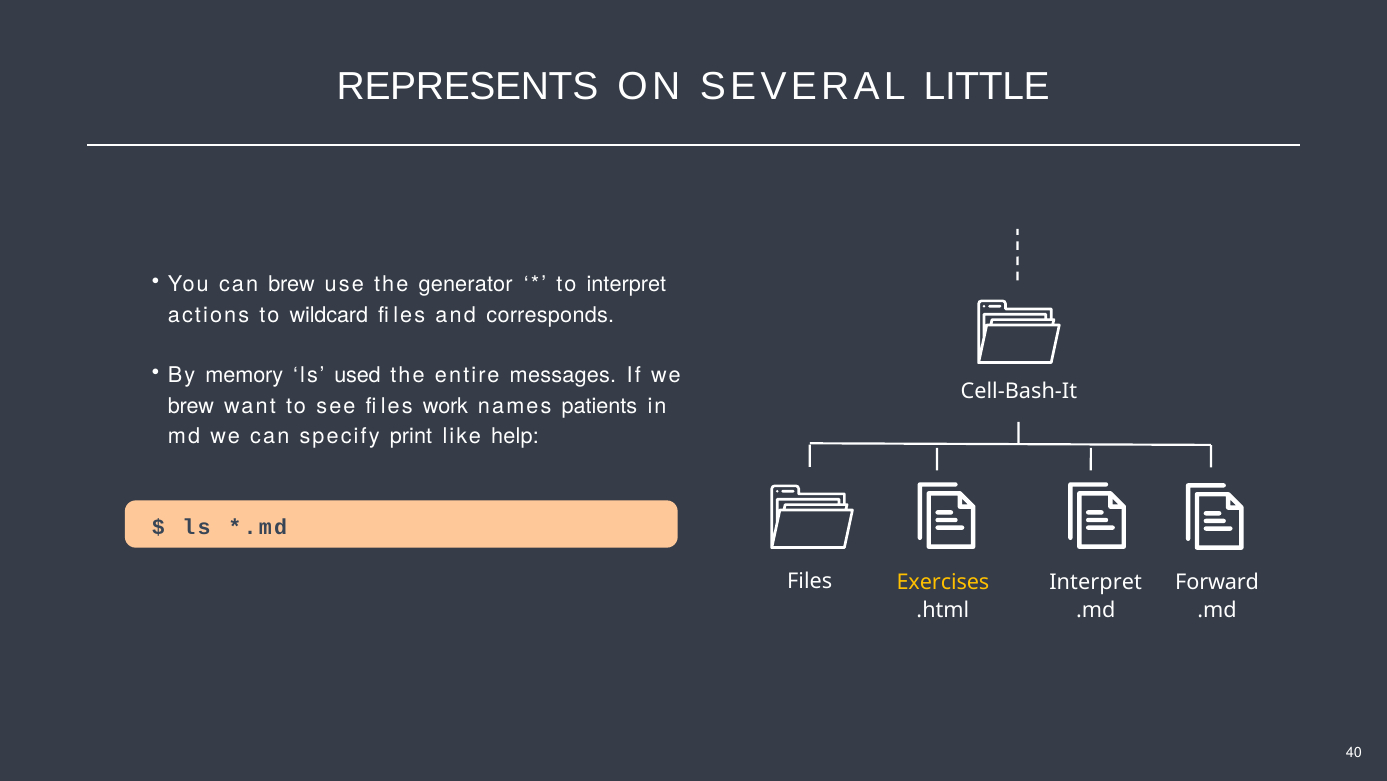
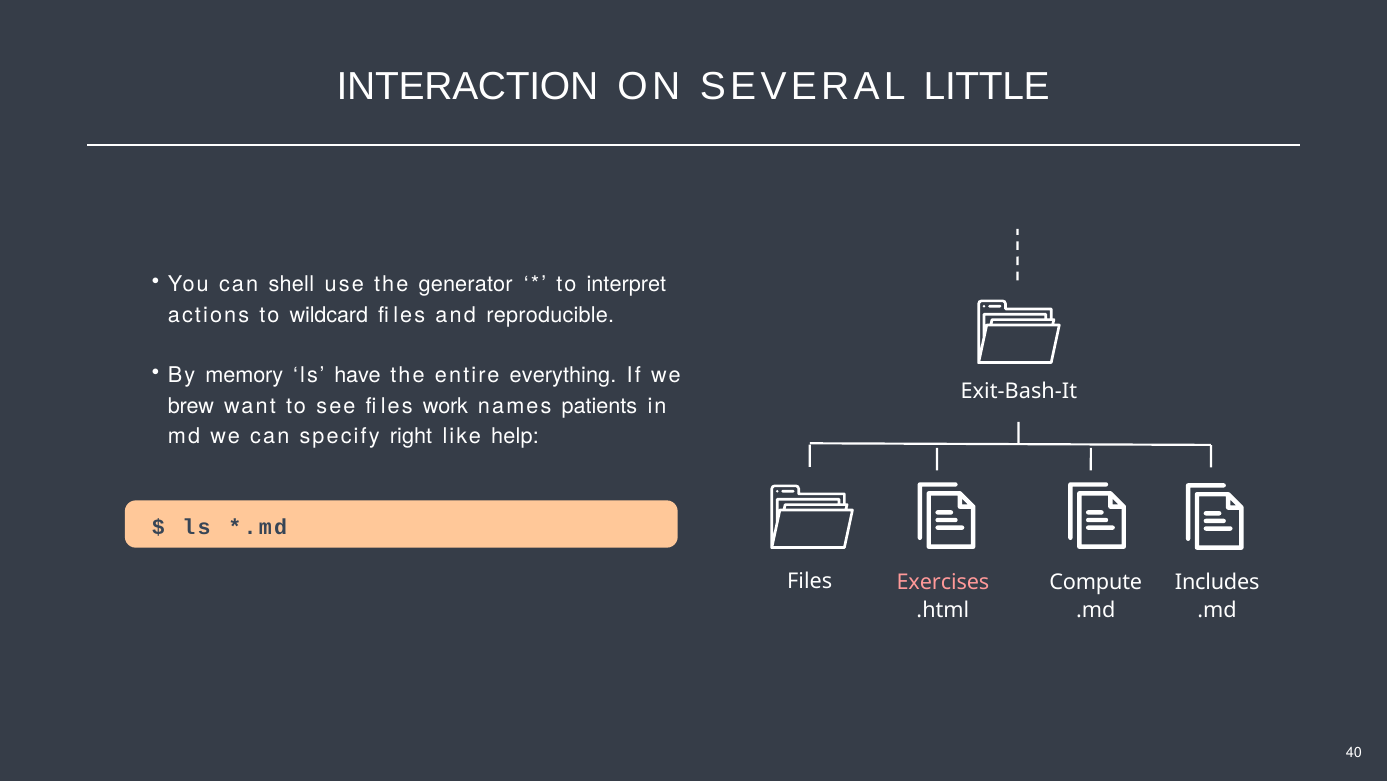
REPRESENTS: REPRESENTS -> INTERACTION (467, 86)
can brew: brew -> shell (291, 285)
corresponds: corresponds -> reproducible (550, 315)
used: used -> have (358, 376)
messages: messages -> everything (563, 376)
Cell-Bash-It: Cell-Bash-It -> Exit-Bash-It (1019, 391)
print: print -> right (411, 436)
Exercises colour: yellow -> pink (943, 582)
Forward: Forward -> Includes (1217, 582)
Interpret: Interpret -> Compute (1096, 582)
